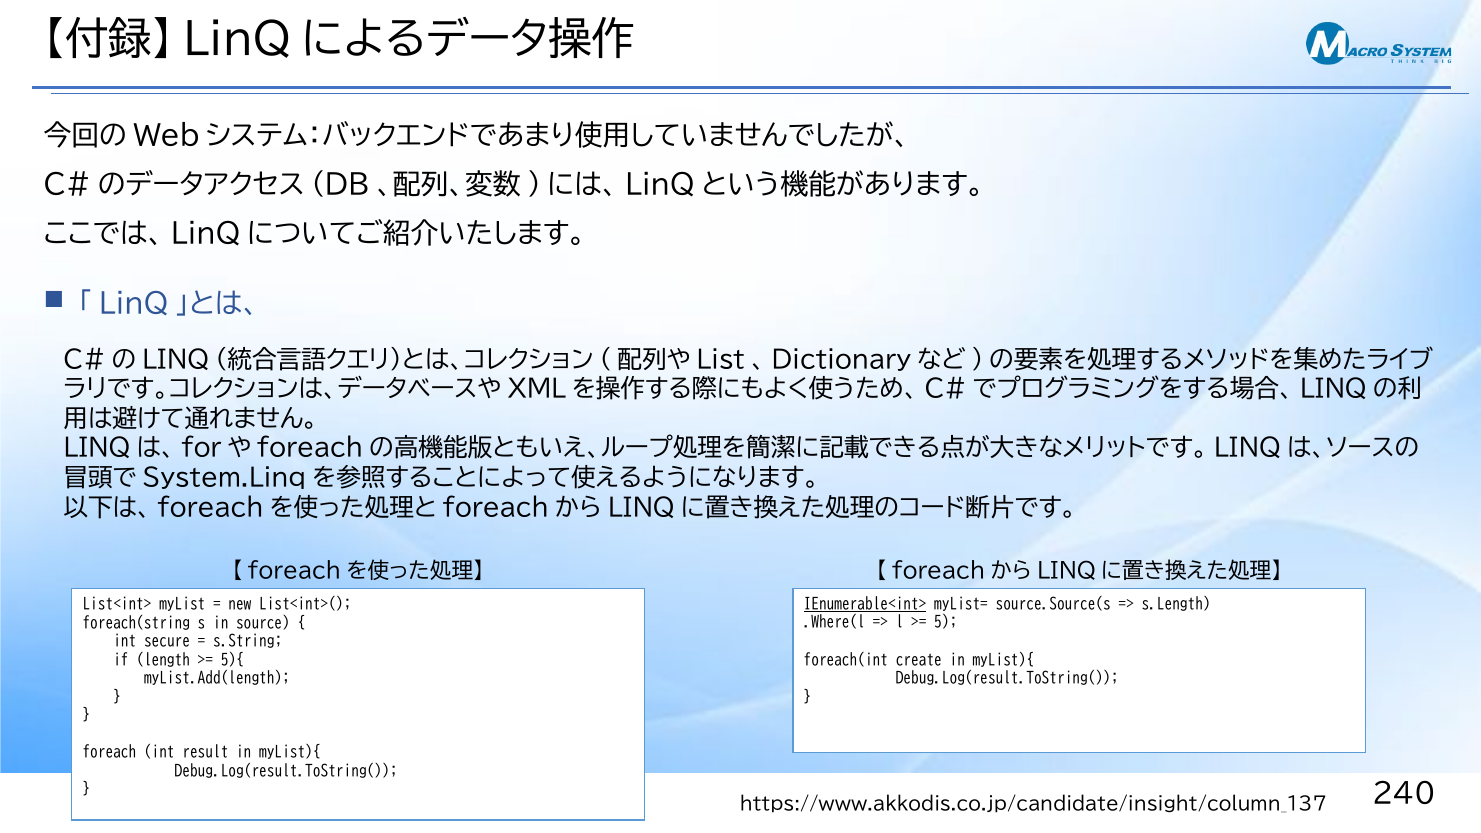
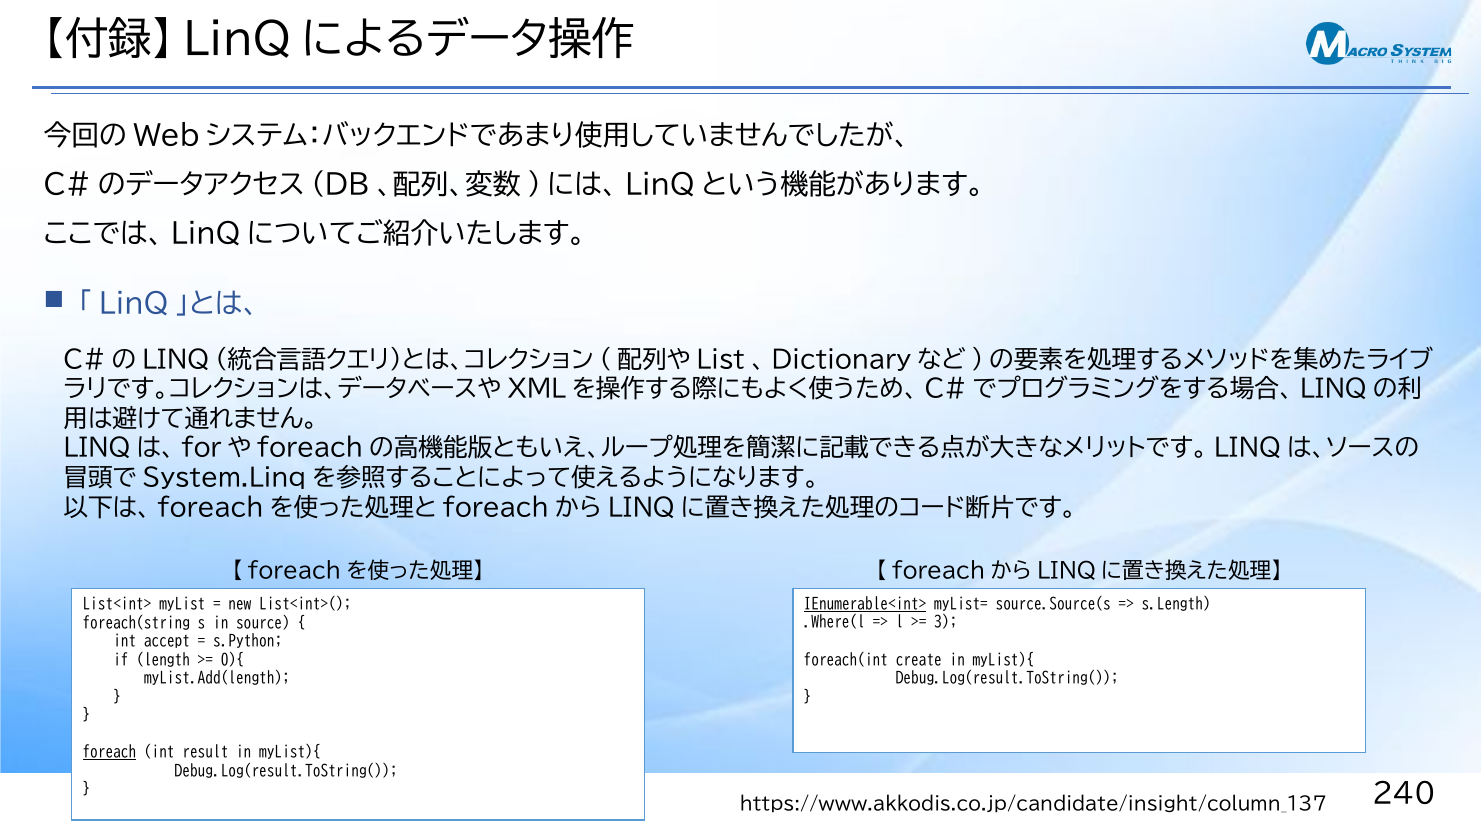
5: 5 -> 3 (946, 623)
secure: secure -> accept (167, 641)
s.String: s.String -> s.Python (248, 641)
5){: 5){ -> 0){ (232, 660)
foreach underline: none -> present (109, 753)
